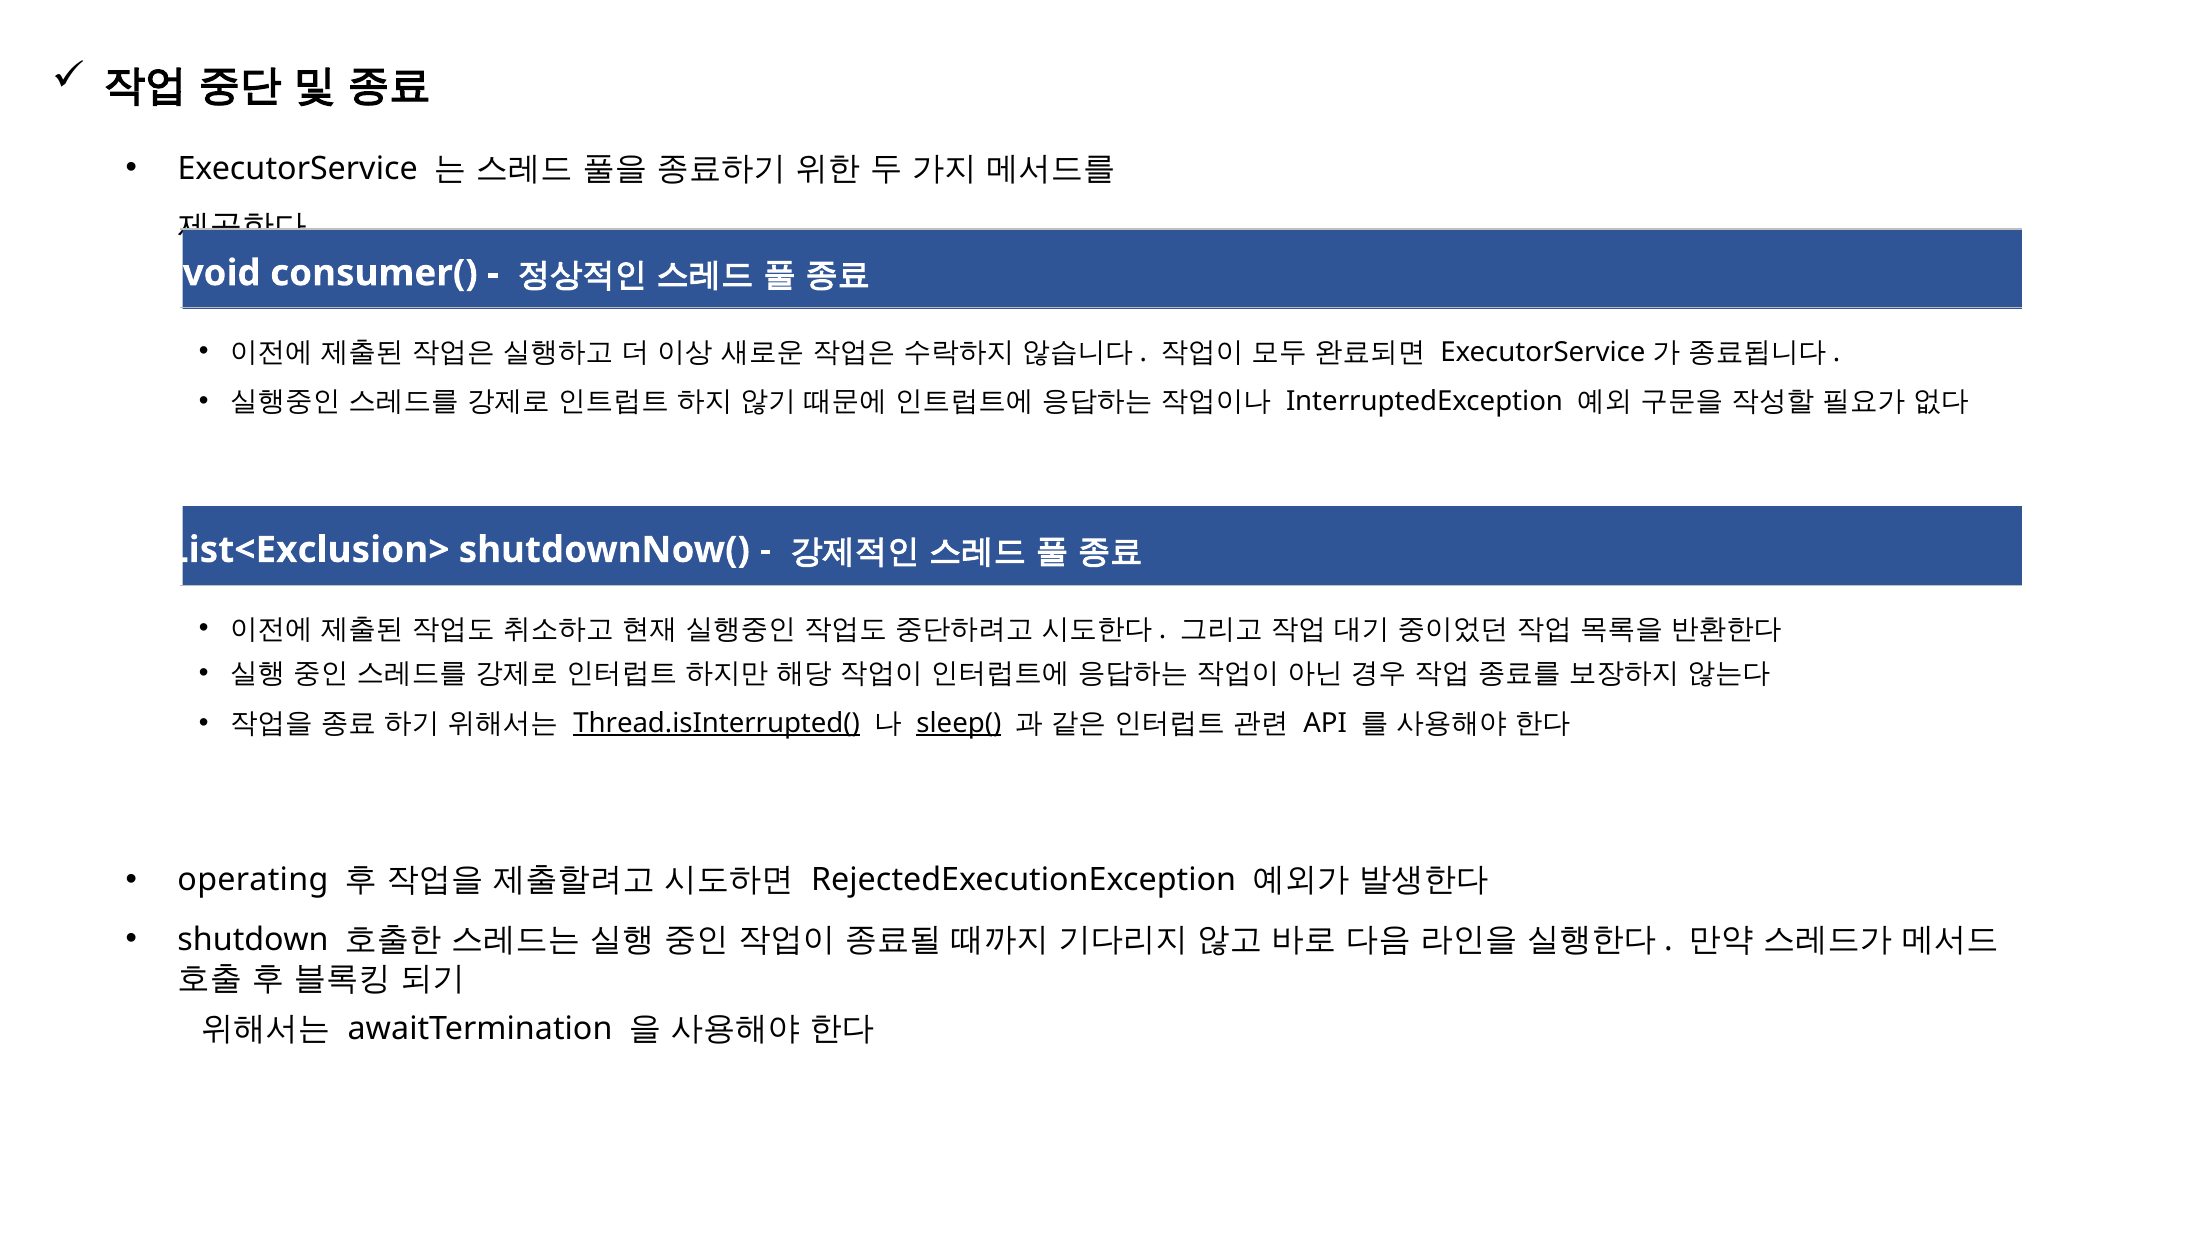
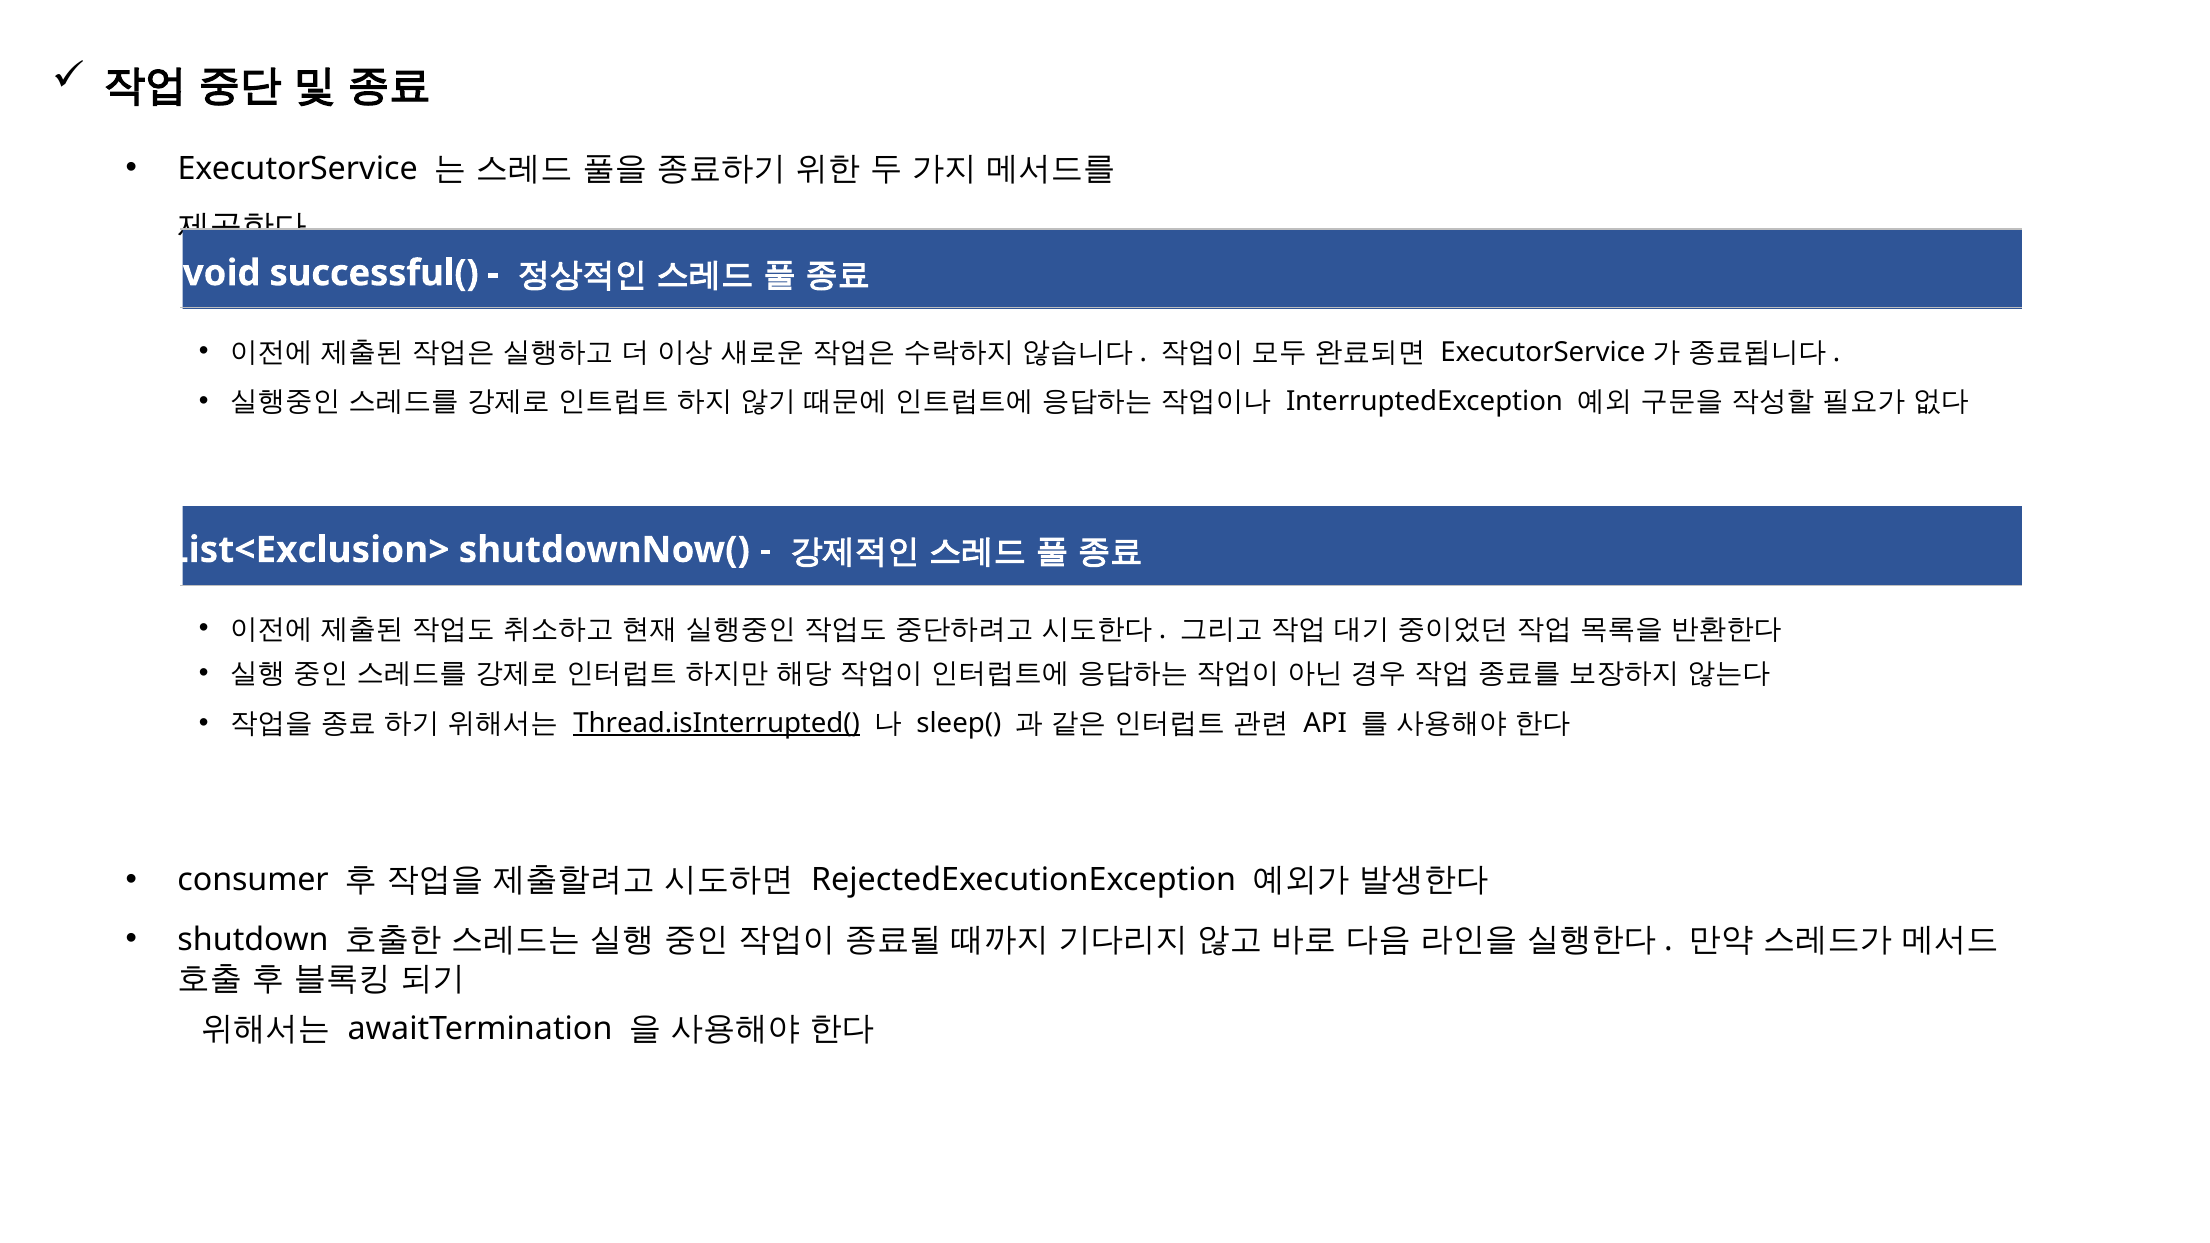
consumer(: consumer( -> successful( (374, 273)
sleep( underline: present -> none (959, 724)
operating: operating -> consumer (253, 880)
